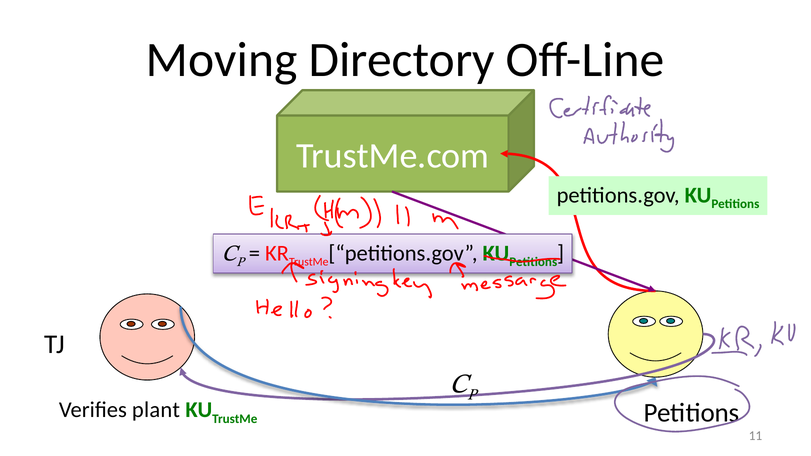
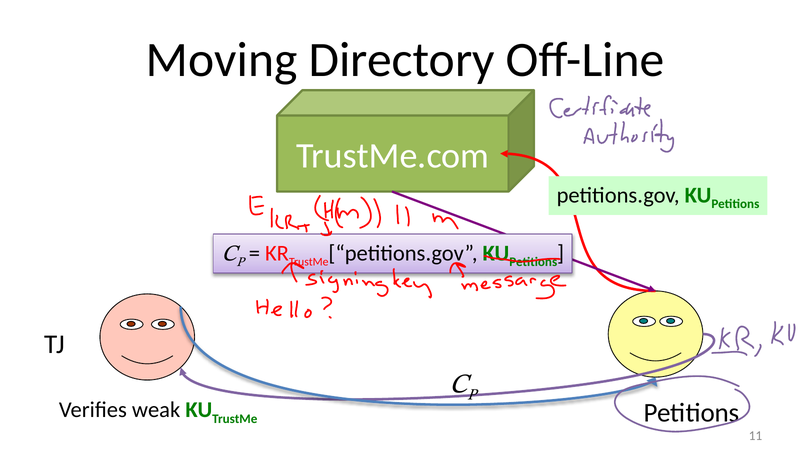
plant: plant -> weak (156, 410)
